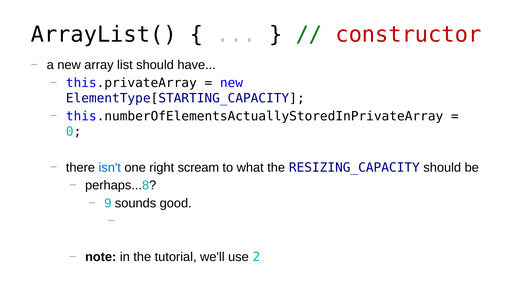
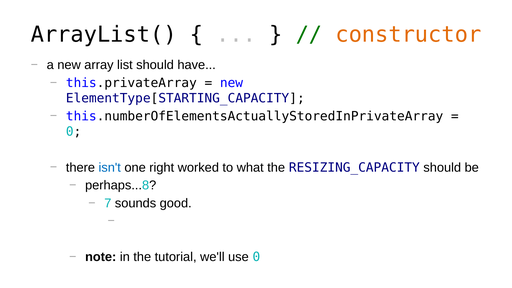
constructor colour: red -> orange (408, 34)
scream: scream -> worked (198, 167)
9: 9 -> 7 (108, 203)
use 2: 2 -> 0 (256, 257)
